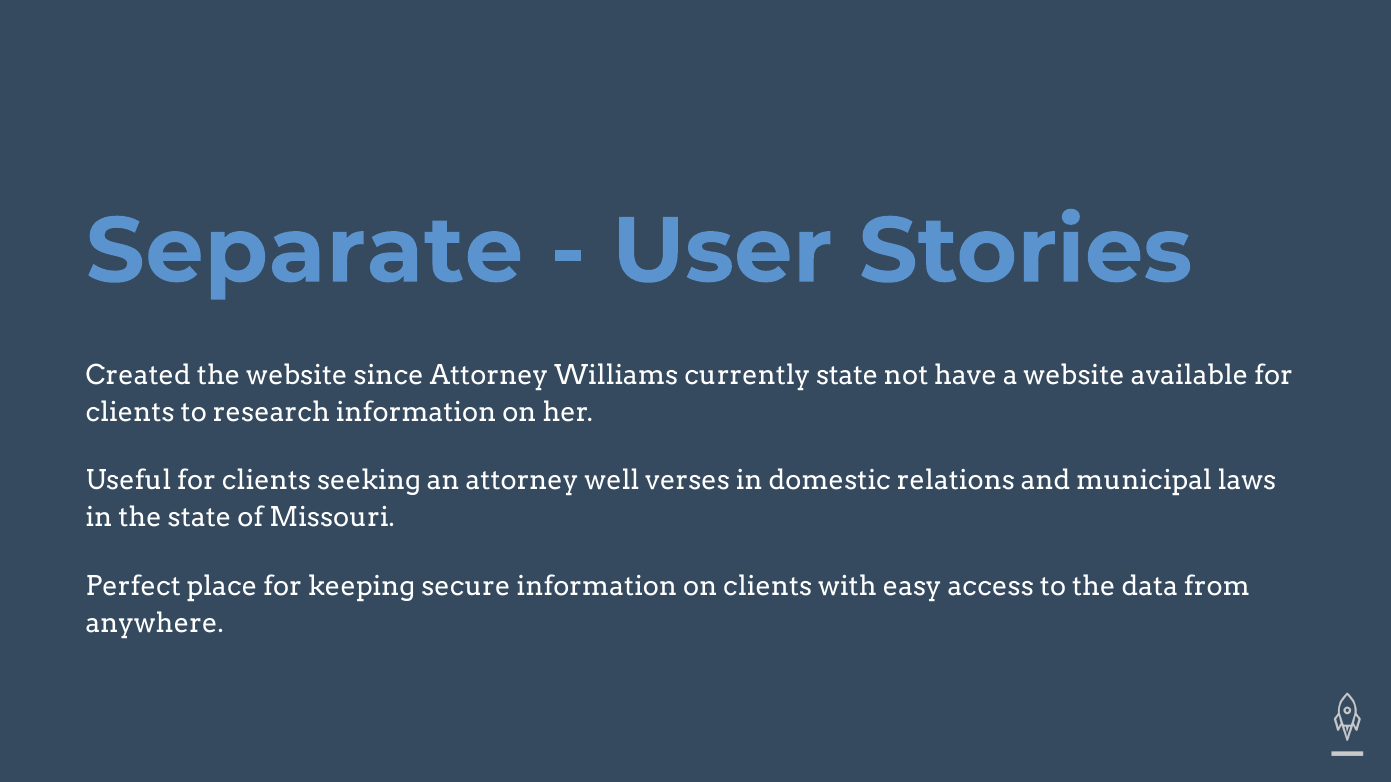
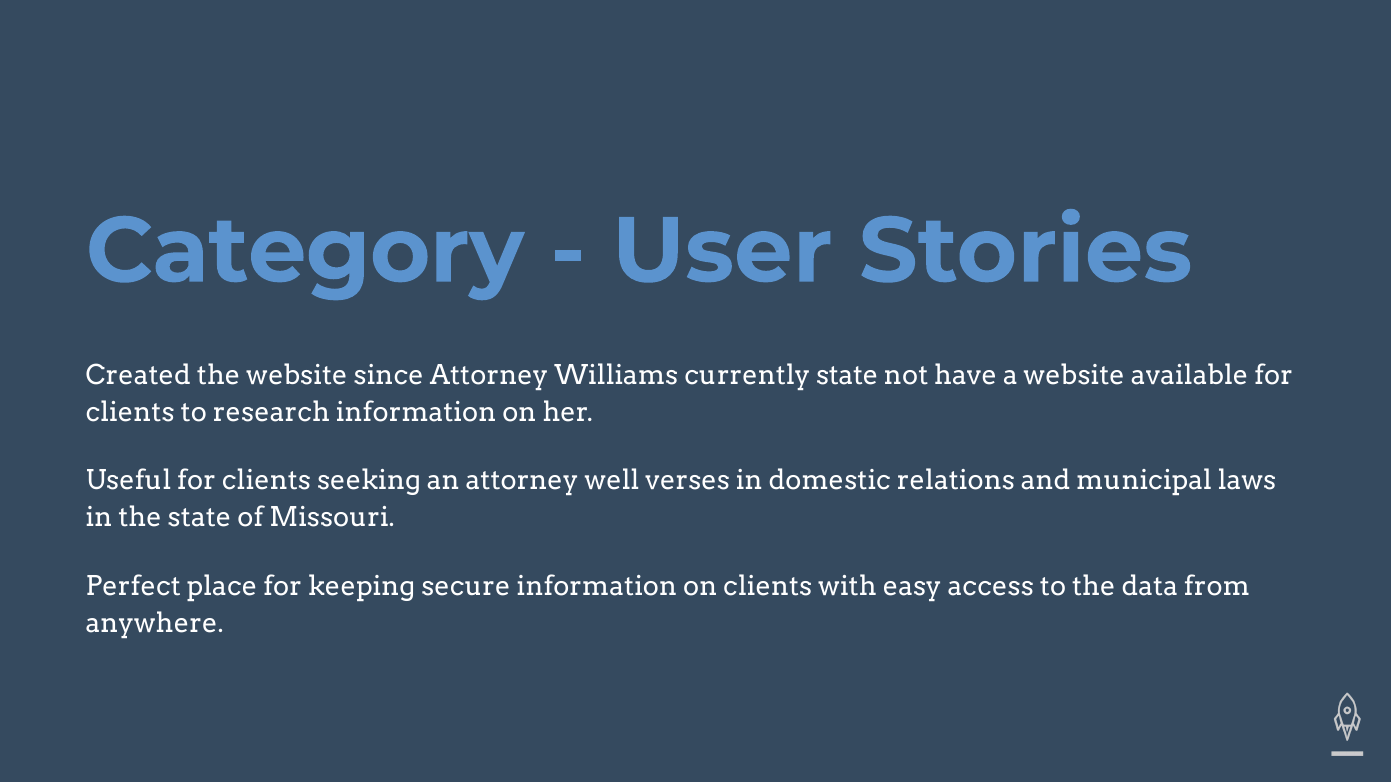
Separate: Separate -> Category (305, 251)
